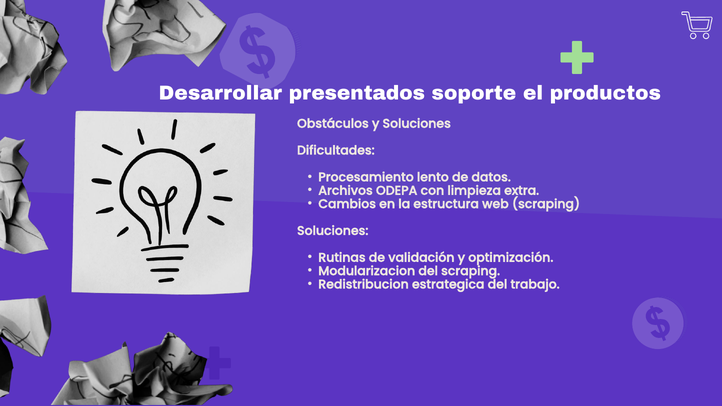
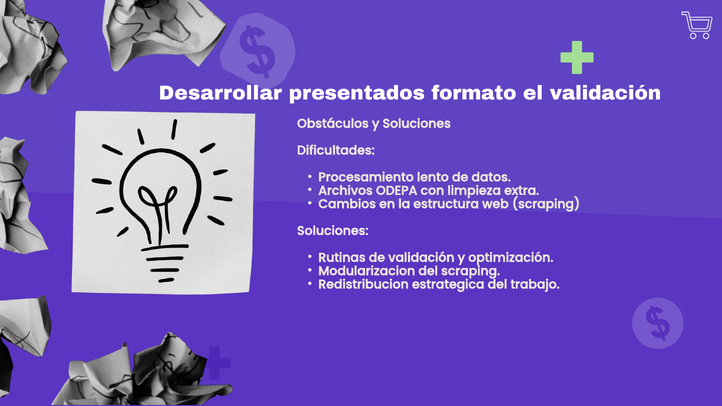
soporte: soporte -> formato (474, 93)
el productos: productos -> validación (605, 93)
